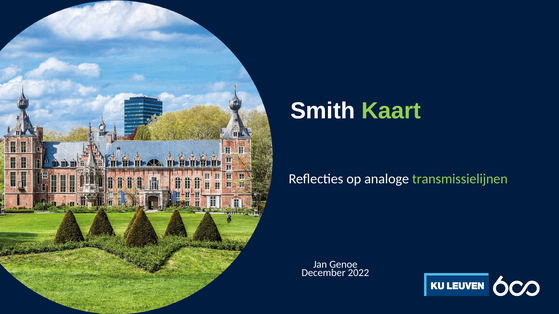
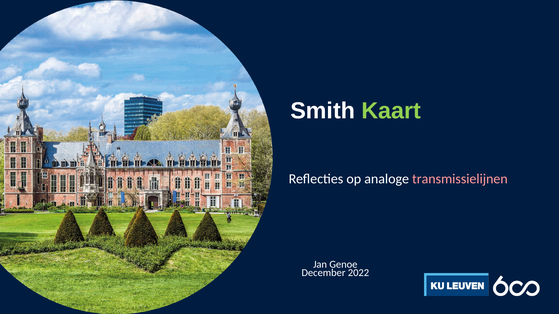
transmissielijnen colour: light green -> pink (460, 179)
